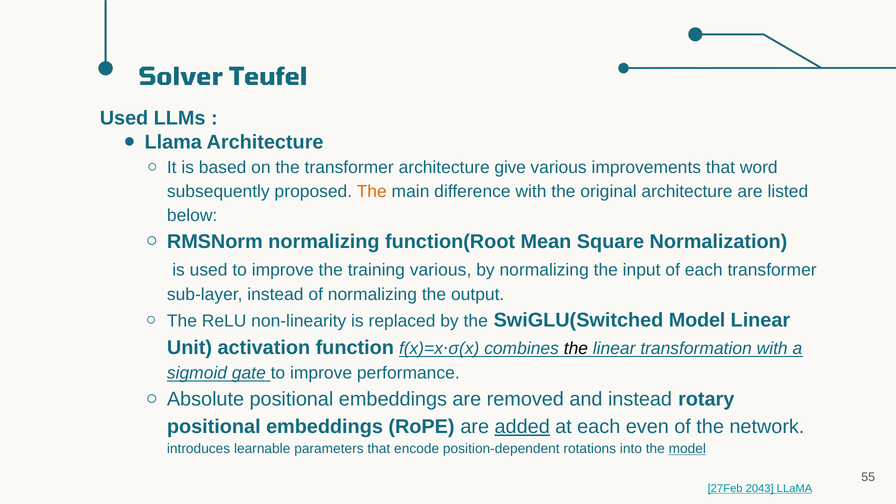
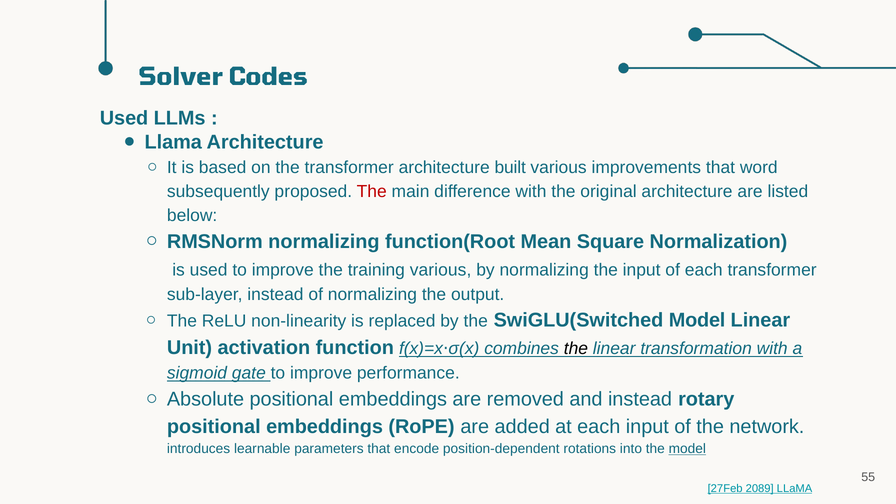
Teufel: Teufel -> Codes (268, 77)
give: give -> built (510, 167)
The colour: orange -> red (372, 191)
added underline: present -> none (522, 427)
each even: even -> input (647, 427)
2043: 2043 -> 2089 (760, 488)
